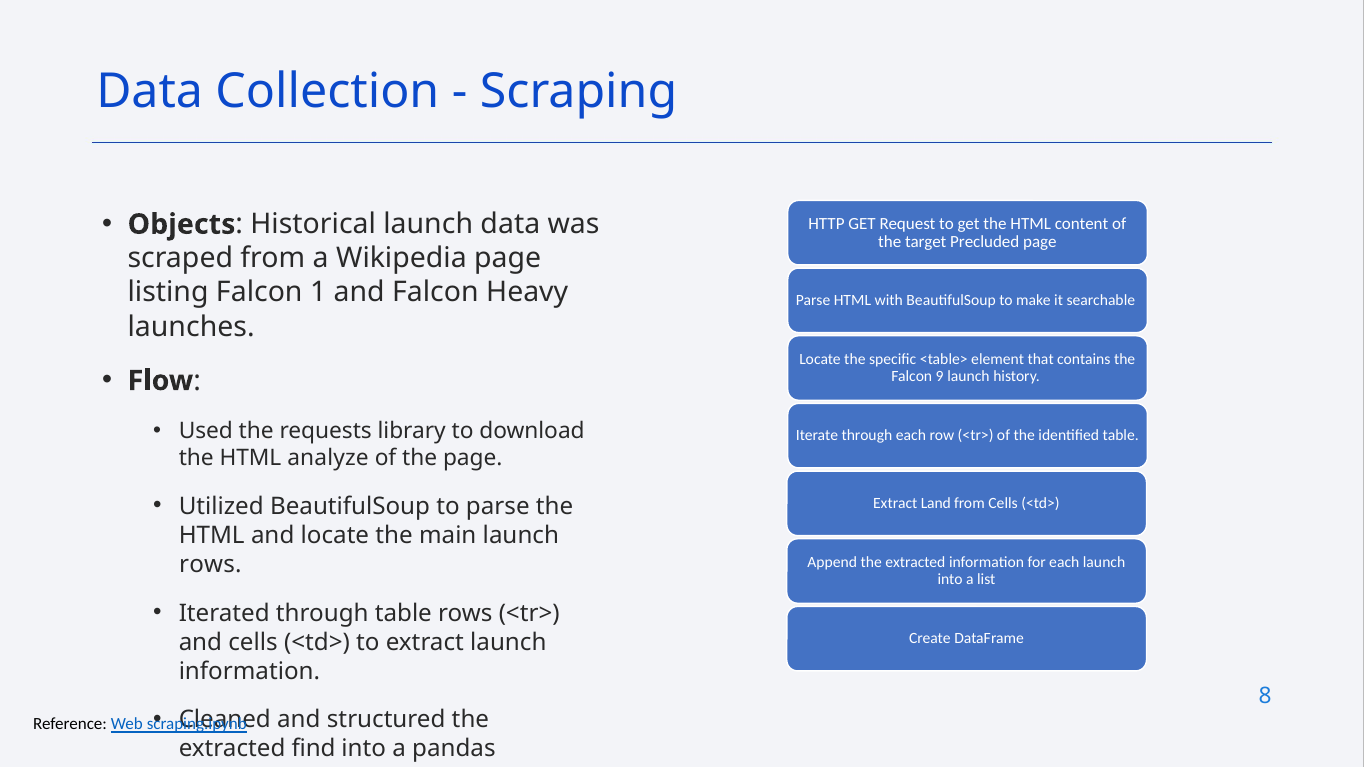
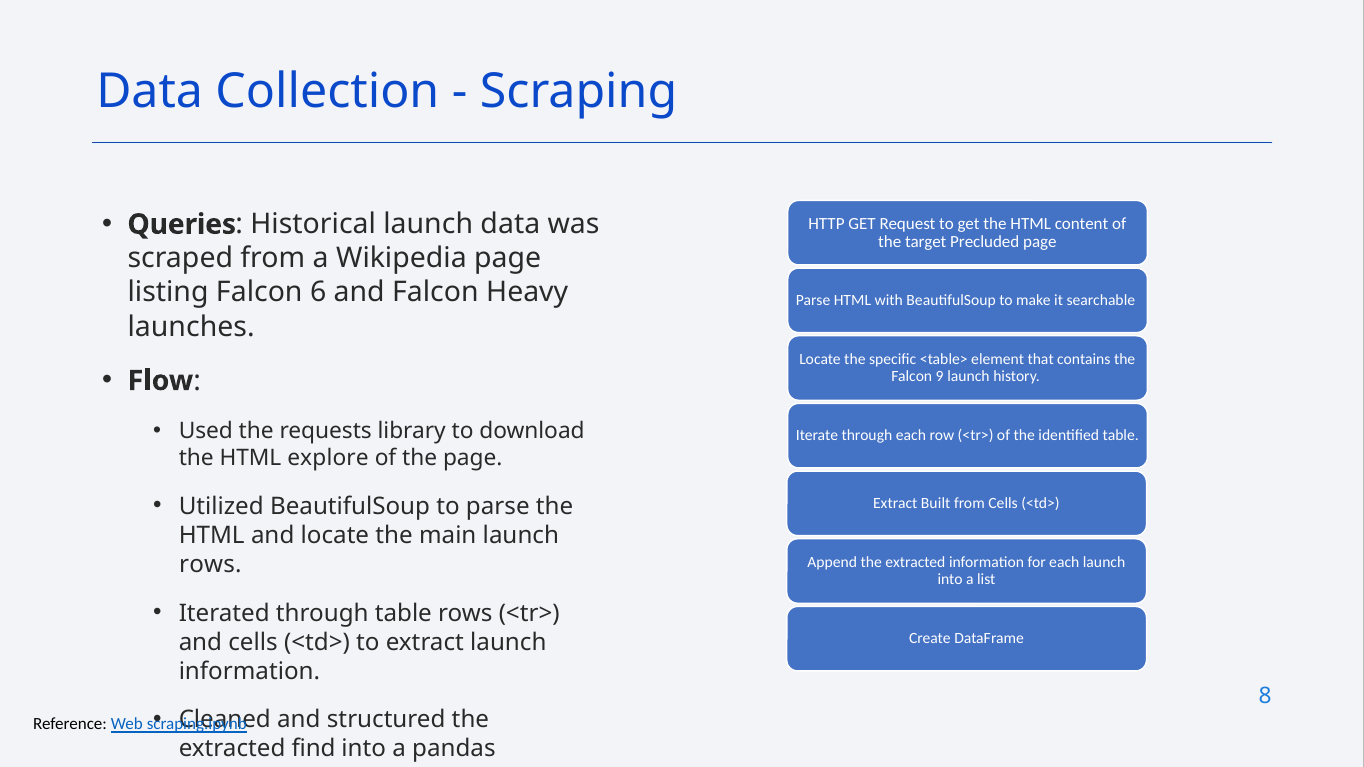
Objects: Objects -> Queries (182, 224)
1: 1 -> 6 (318, 293)
analyze: analyze -> explore (328, 458)
Land: Land -> Built (936, 503)
